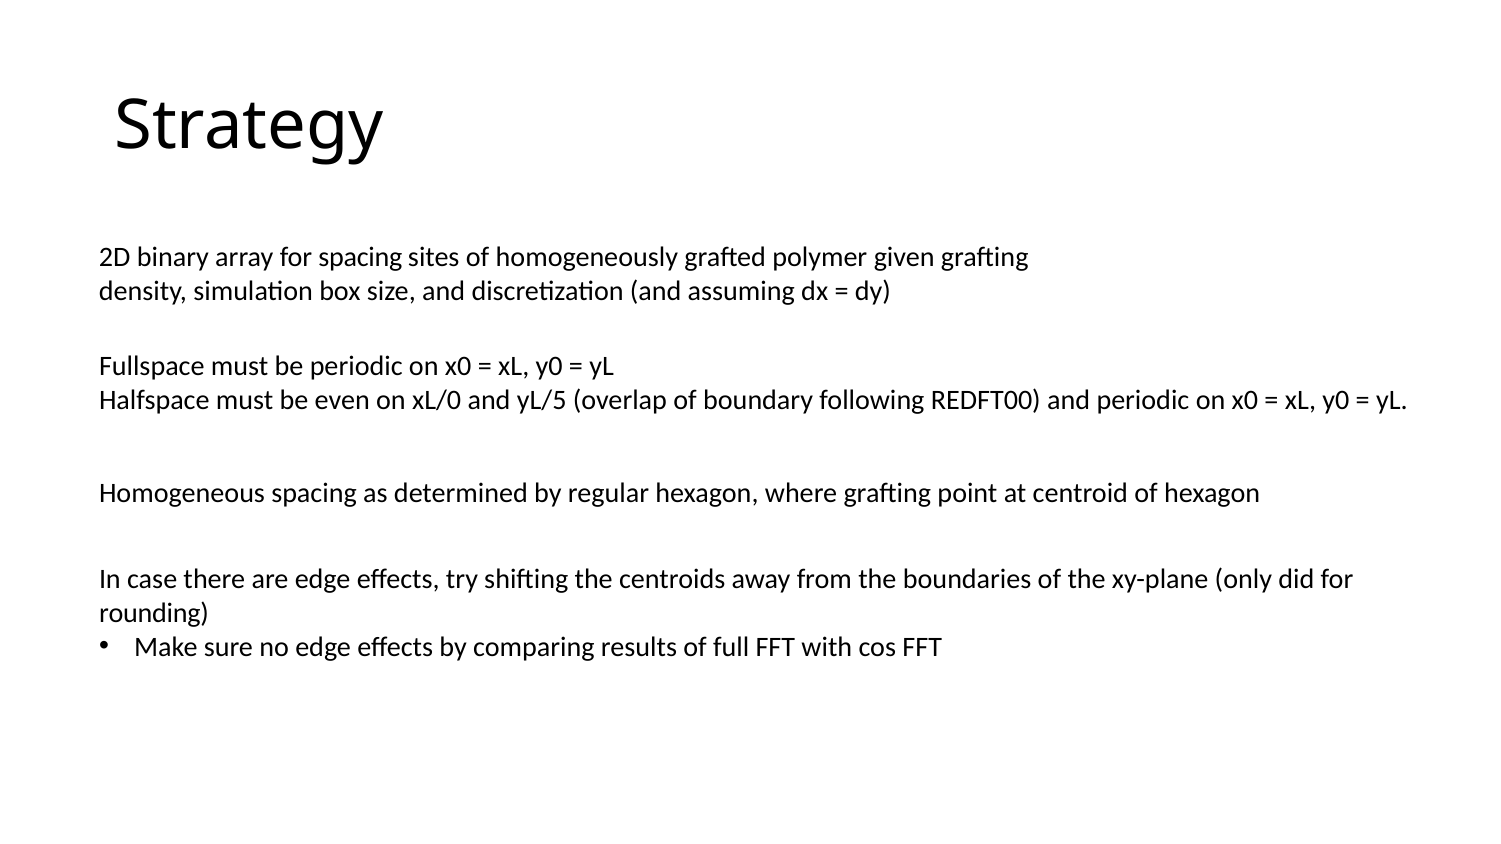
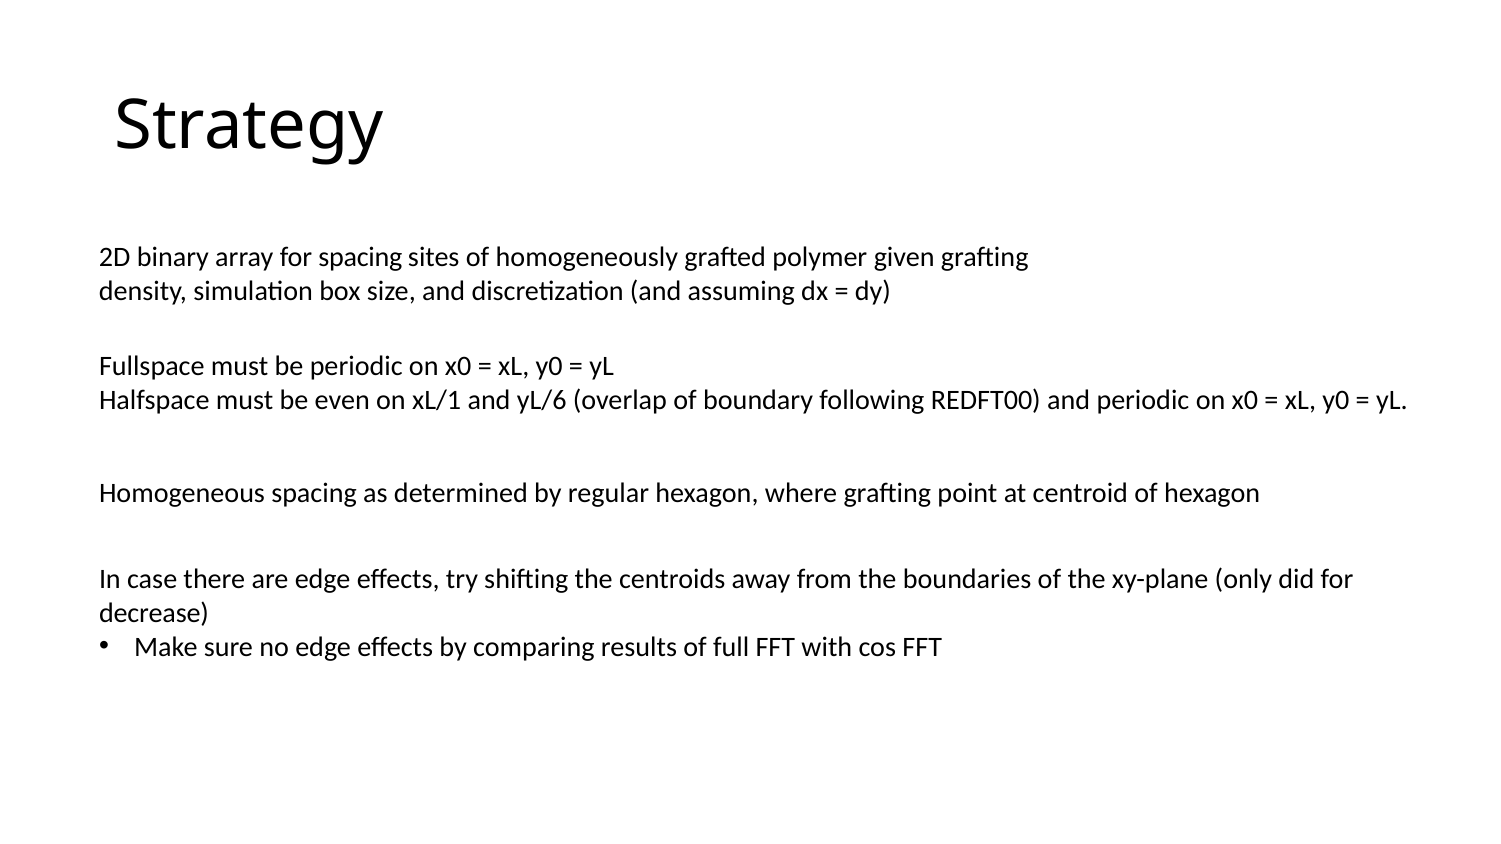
xL/0: xL/0 -> xL/1 (437, 400)
yL/5: yL/5 -> yL/6 (542, 400)
rounding: rounding -> decrease (154, 613)
